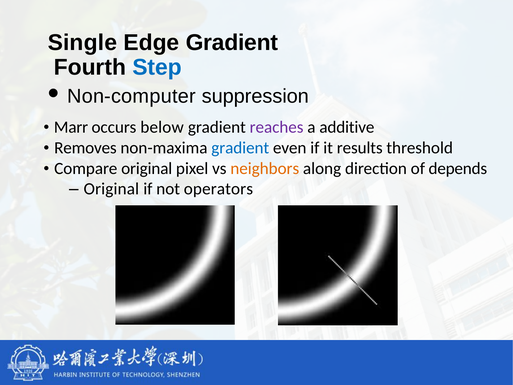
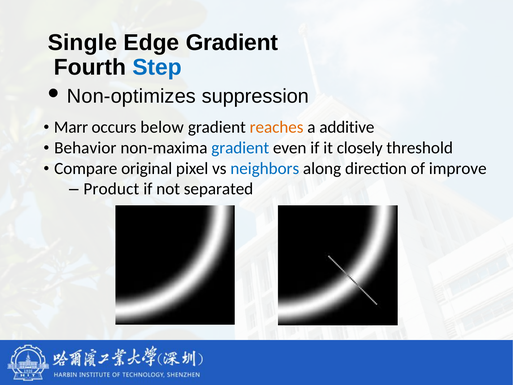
Non-computer: Non-computer -> Non-optimizes (131, 96)
reaches colour: purple -> orange (277, 127)
Removes: Removes -> Behavior (85, 148)
results: results -> closely (360, 148)
neighbors colour: orange -> blue (265, 168)
depends: depends -> improve (458, 168)
Original: Original -> Product (111, 189)
operators: operators -> separated (219, 189)
